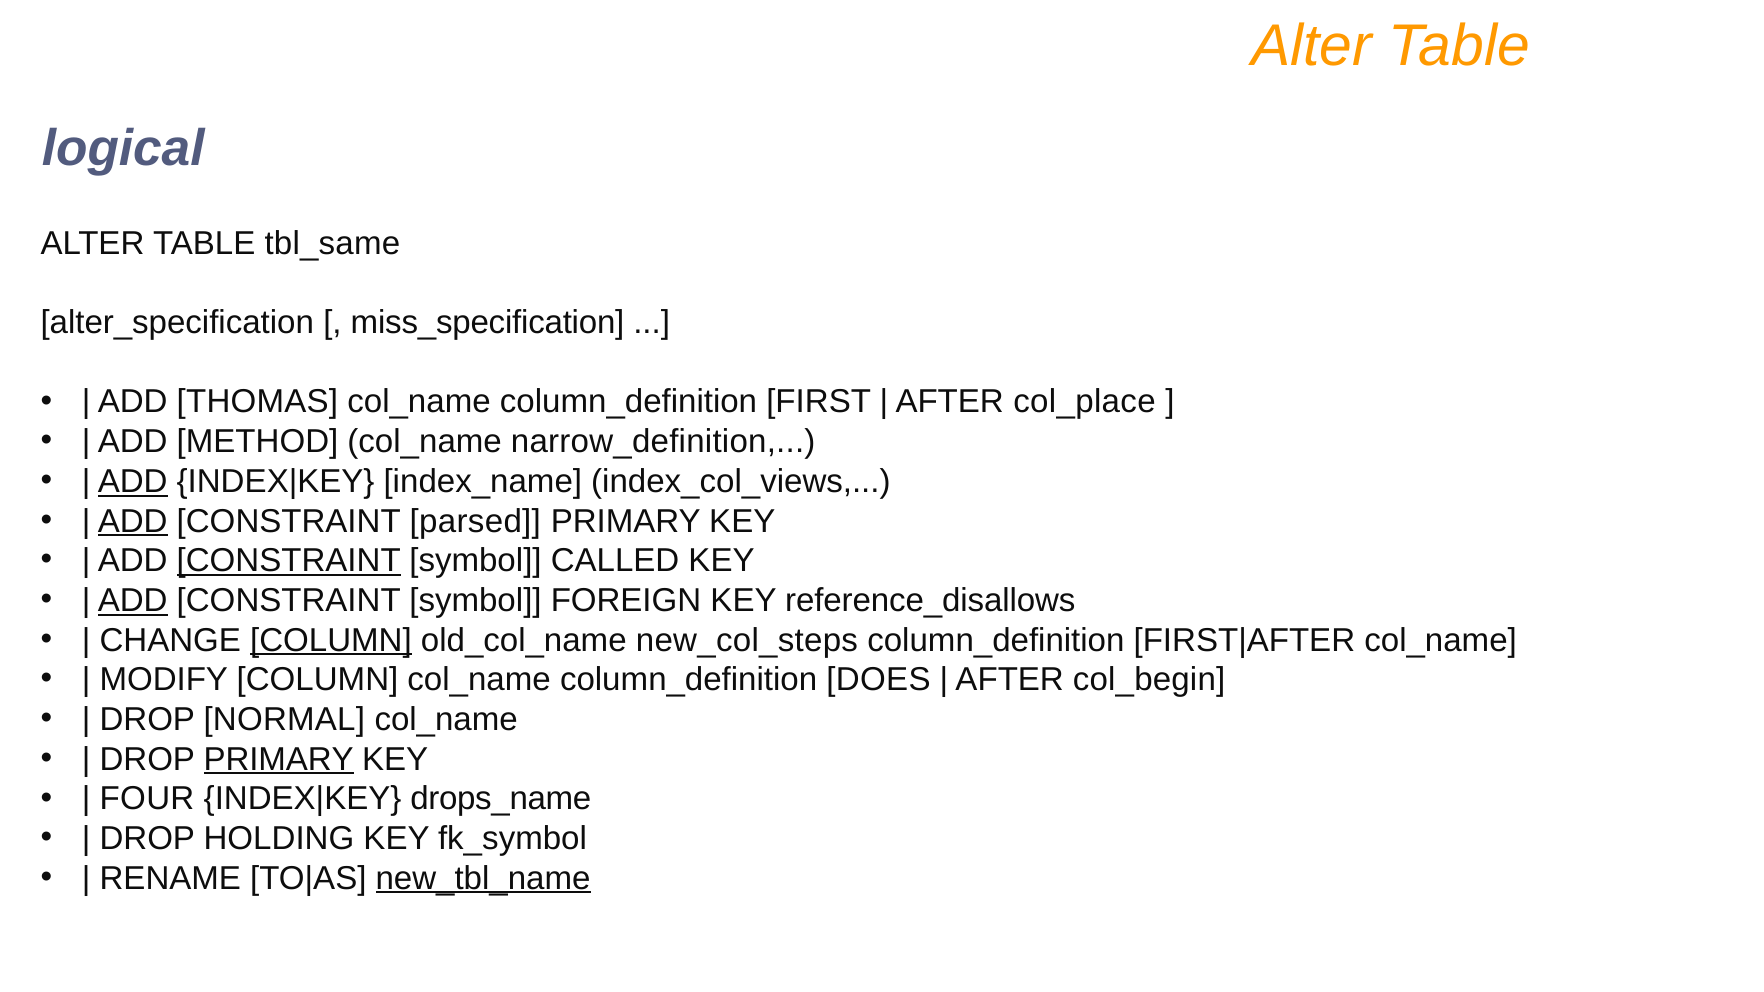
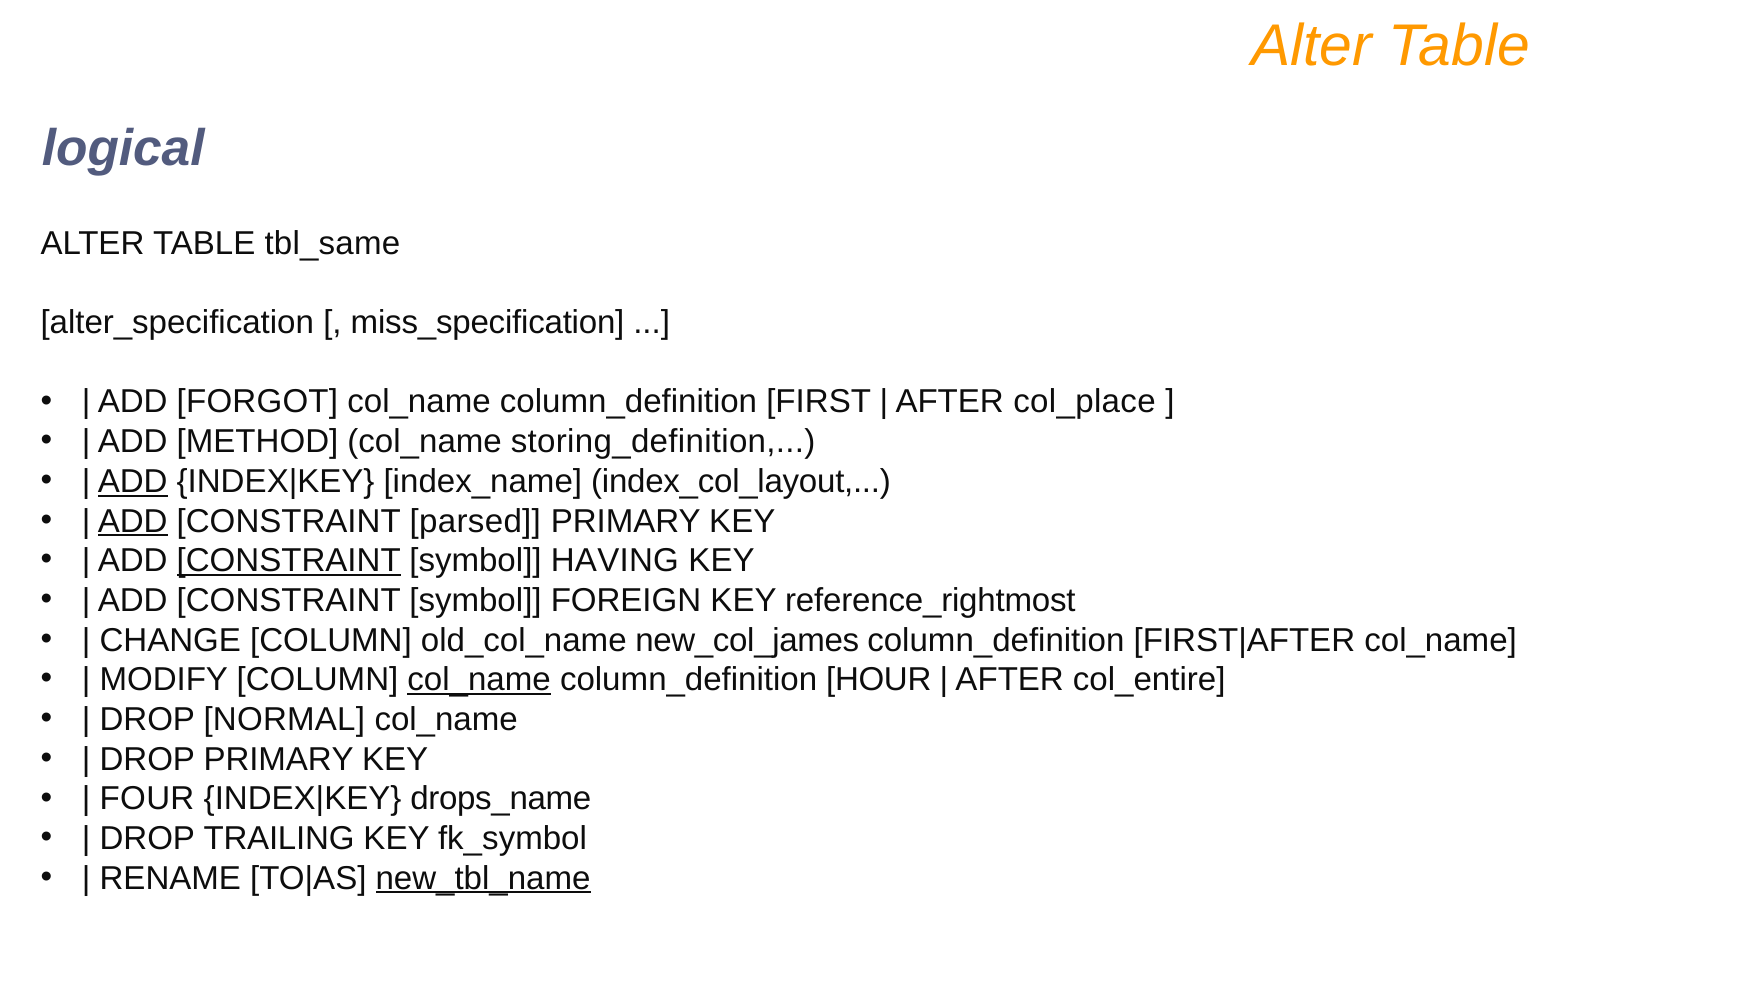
THOMAS: THOMAS -> FORGOT (257, 402)
narrow_definition: narrow_definition -> storing_definition (663, 442)
index_col_views: index_col_views -> index_col_layout (741, 482)
CALLED: CALLED -> HAVING (615, 561)
ADD underline: present -> none (133, 601)
reference_disallows: reference_disallows -> reference_rightmost (930, 601)
COLUMN underline: present -> none (331, 640)
new_col_steps: new_col_steps -> new_col_james (747, 640)
col_name underline: none -> present (479, 680)
DOES: DOES -> HOUR (879, 680)
col_begin: col_begin -> col_entire (1149, 680)
PRIMARY underline: present -> none (279, 759)
HOLDING: HOLDING -> TRAILING (279, 839)
